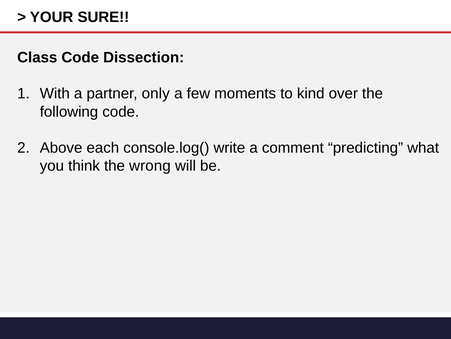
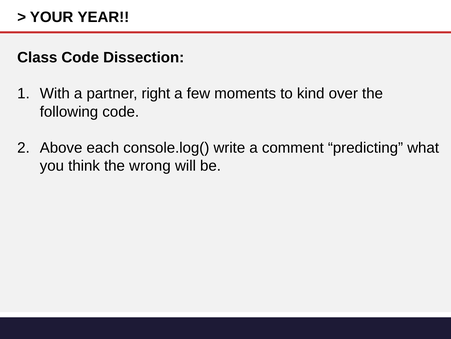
SURE: SURE -> YEAR (103, 17)
only: only -> right (156, 93)
